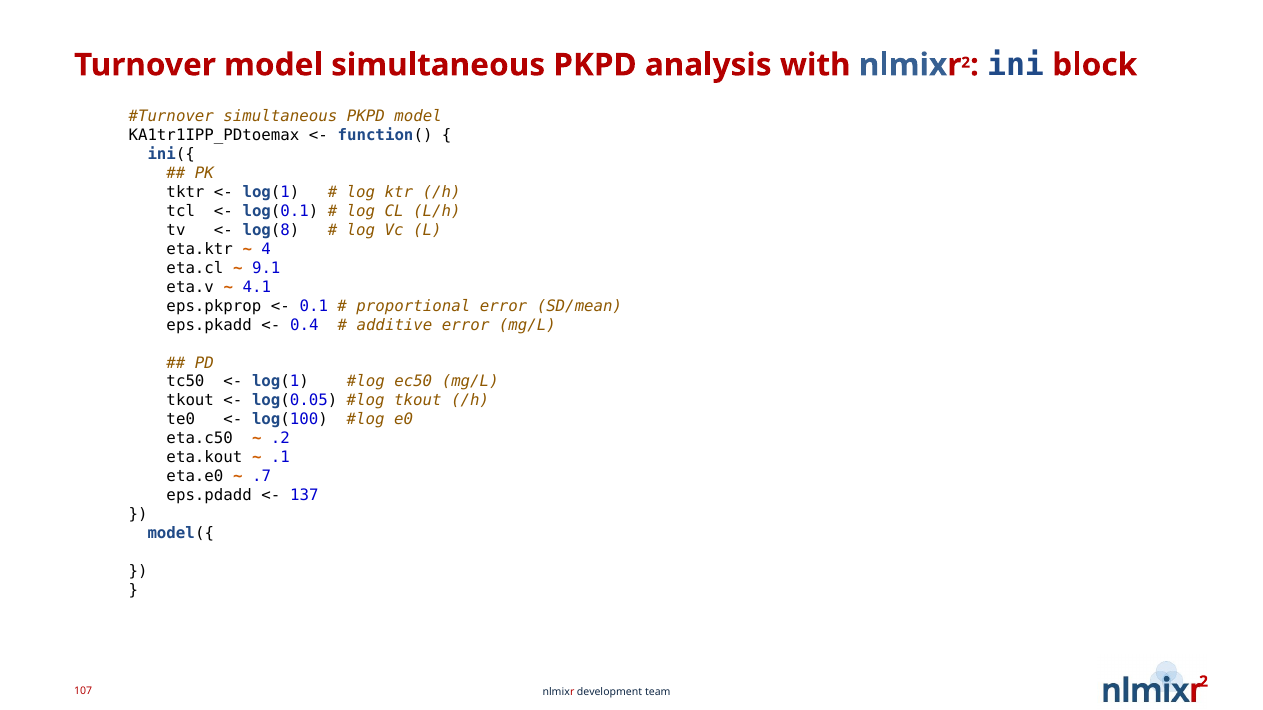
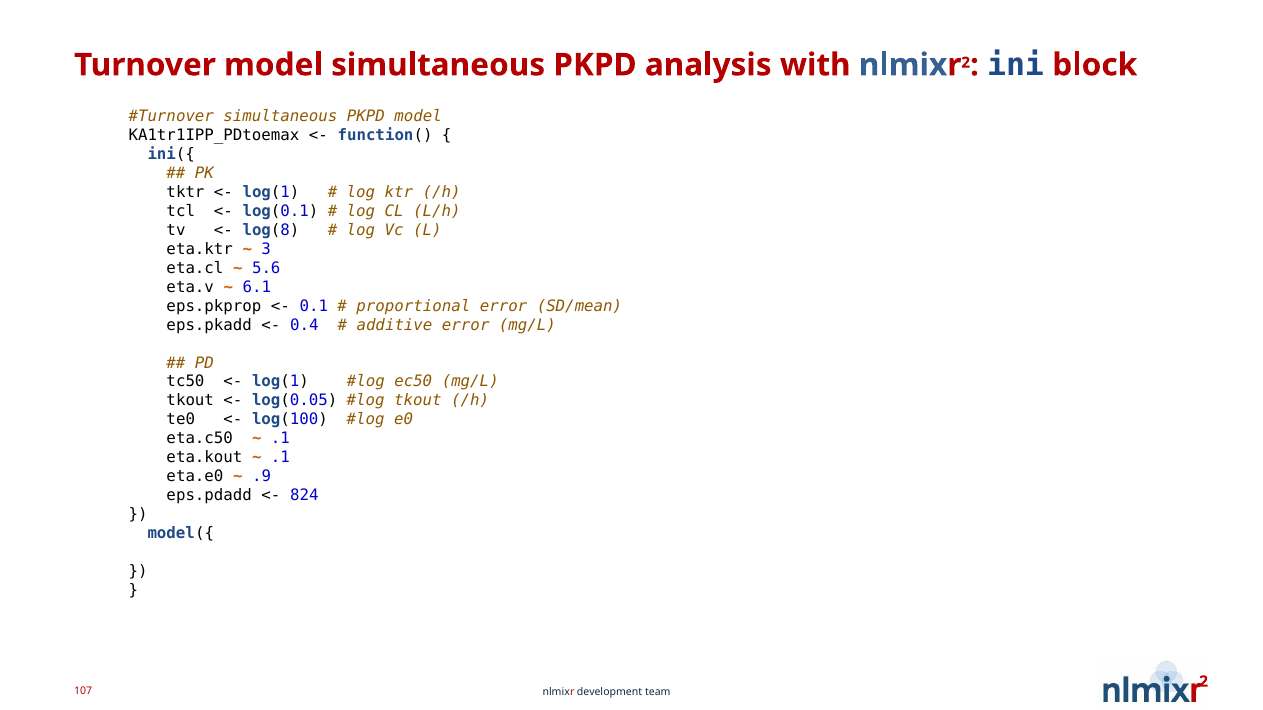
4: 4 -> 3 (266, 249)
9.1: 9.1 -> 5.6 (266, 268)
4.1: 4.1 -> 6.1 (257, 287)
.2: .2 -> .1 (280, 439)
.7: .7 -> .9 (262, 477)
137: 137 -> 824 (304, 496)
